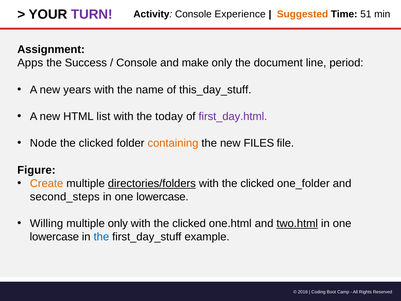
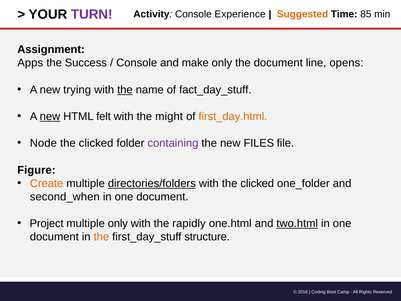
51: 51 -> 85 (366, 14)
period: period -> opens (346, 63)
years: years -> trying (77, 90)
the underline: none -> present (125, 90)
this_day_stuff: this_day_stuff -> fact_day_stuff (215, 90)
new underline: none -> present (50, 116)
list: list -> felt (104, 116)
today: today -> might (169, 116)
first_day.html colour: purple -> orange (233, 116)
containing colour: orange -> purple (173, 143)
second_steps: second_steps -> second_when (65, 197)
lowercase: lowercase -> document (162, 197)
Willing: Willing -> Project (47, 223)
clicked: clicked -> rapidly (189, 223)
lowercase: lowercase -> document (54, 237)
the colour: blue -> orange (101, 237)
example: example -> structure (207, 237)
